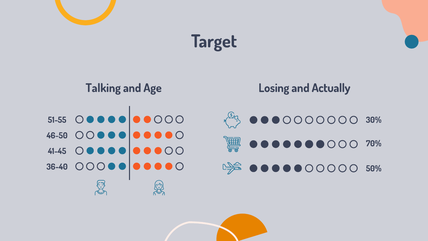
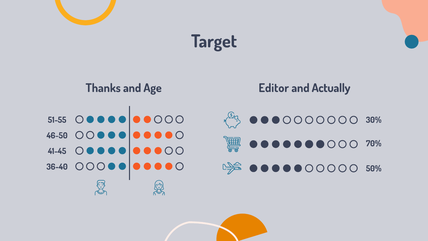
Talking: Talking -> Thanks (103, 88)
Losing: Losing -> Editor (274, 88)
